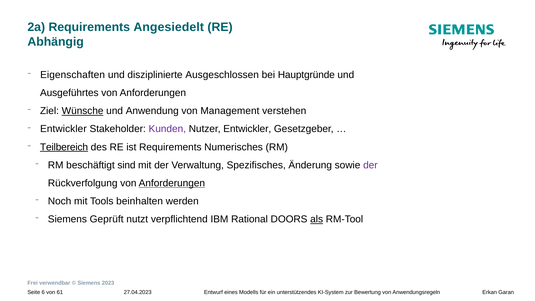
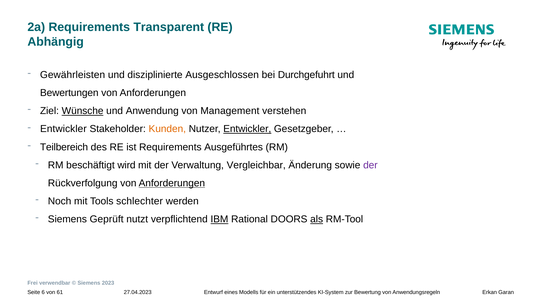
Angesiedelt: Angesiedelt -> Transparent (169, 27)
Eigenschaften: Eigenschaften -> Gewährleisten (73, 75)
Hauptgründe: Hauptgründe -> Durchgefuhrt (306, 75)
Ausgeführtes: Ausgeführtes -> Bewertungen (69, 93)
Kunden colour: purple -> orange (167, 129)
Entwickler underline: none -> present (247, 129)
Teilbereich underline: present -> none (64, 147)
Numerisches: Numerisches -> Ausgeführtes (234, 147)
sind: sind -> wird (126, 165)
Spezifisches: Spezifisches -> Vergleichbar (256, 165)
beinhalten: beinhalten -> schlechter (140, 201)
IBM underline: none -> present (219, 219)
